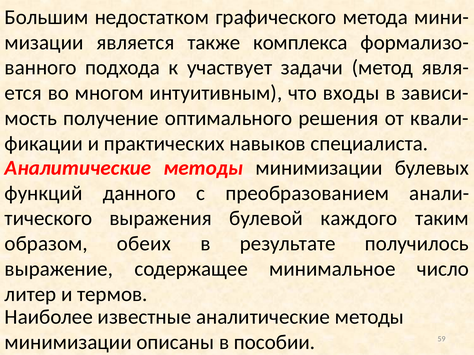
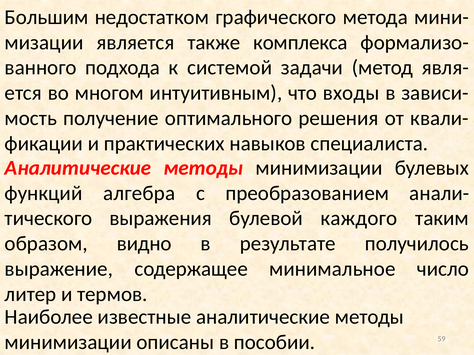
участвует: участвует -> системой (230, 68)
данного: данного -> алгебра (139, 193)
обеих: обеих -> видно (144, 244)
